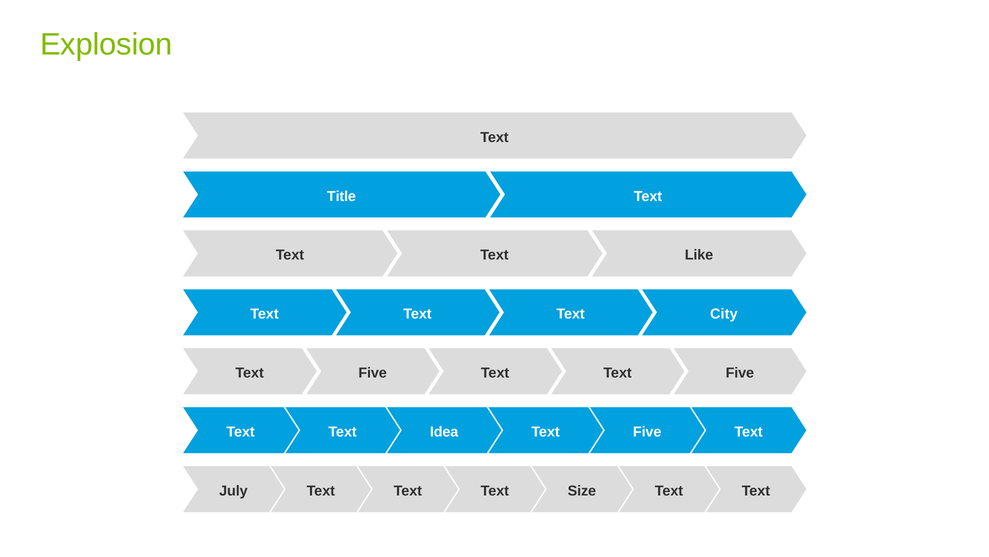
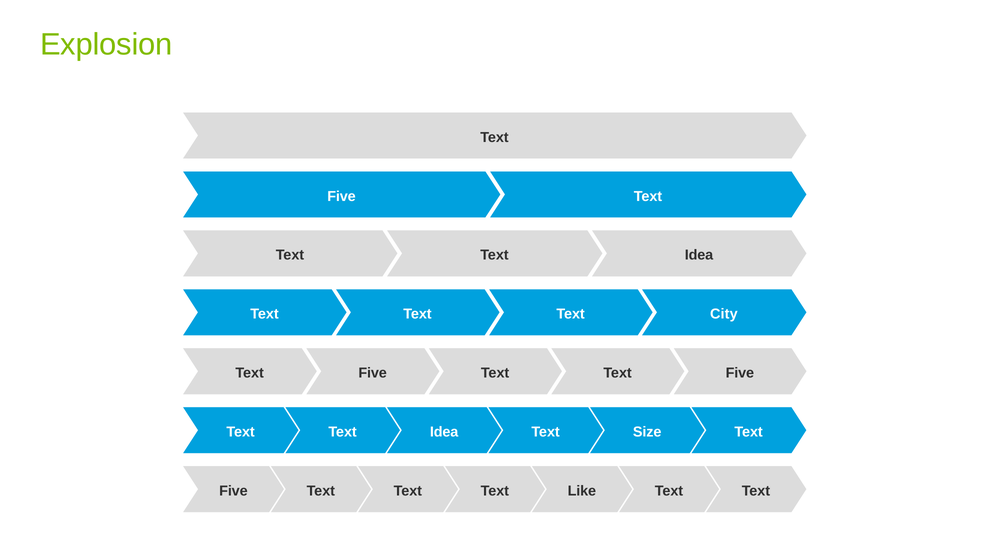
Title: Title -> Five (341, 196)
Like: Like -> Idea (699, 255)
Five: Five -> Size (647, 432)
July: July -> Five (233, 490)
Size: Size -> Like (582, 490)
